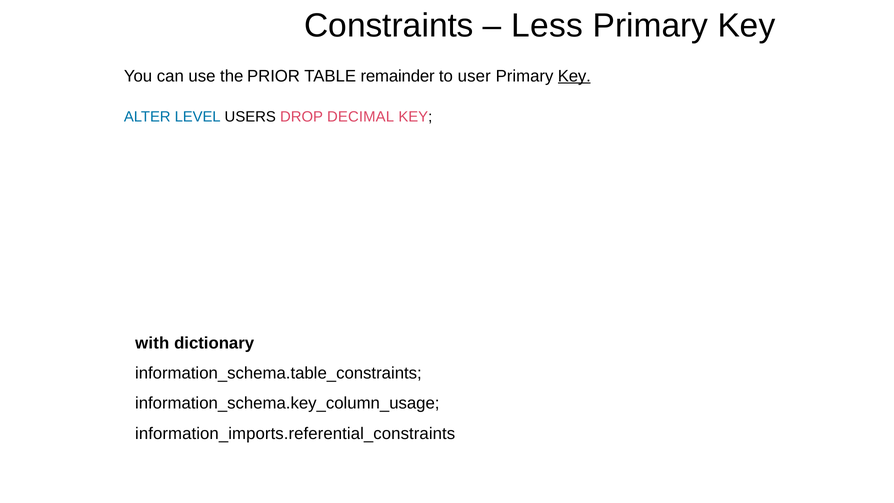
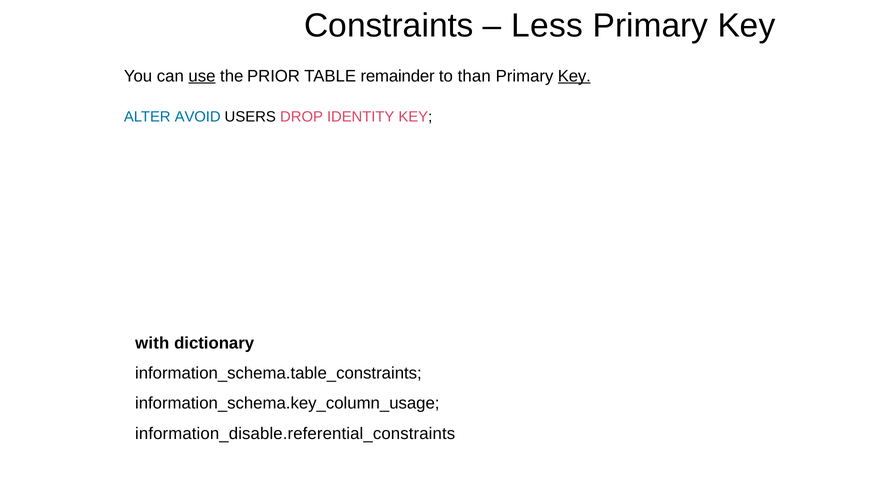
use underline: none -> present (202, 76)
user: user -> than (474, 76)
LEVEL: LEVEL -> AVOID (198, 117)
DECIMAL: DECIMAL -> IDENTITY (361, 117)
information_imports.referential_constraints: information_imports.referential_constraints -> information_disable.referential_constraints (295, 433)
